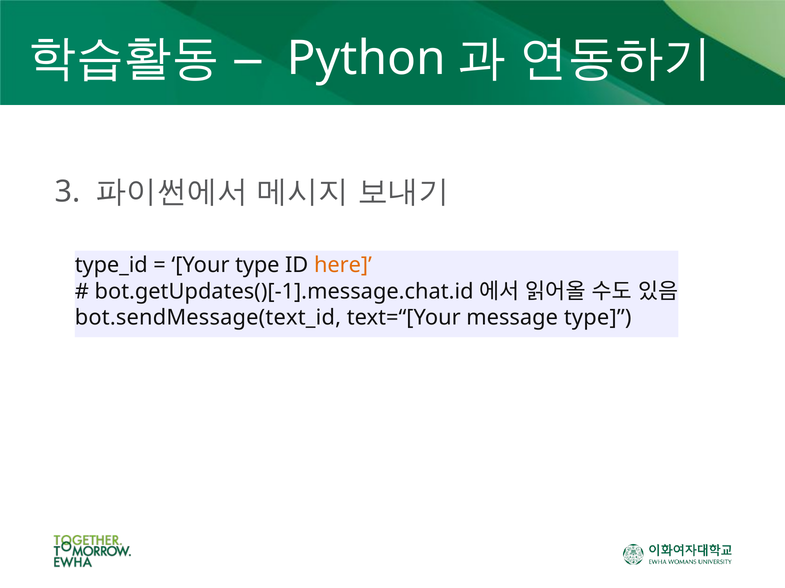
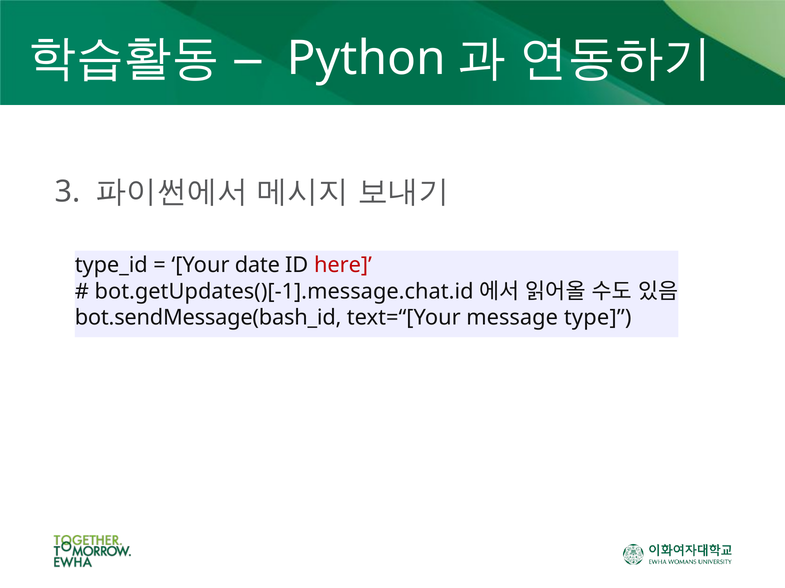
Your type: type -> date (257, 266)
here colour: orange -> red (343, 266)
bot.sendMessage(text_id: bot.sendMessage(text_id -> bot.sendMessage(bash_id (208, 318)
